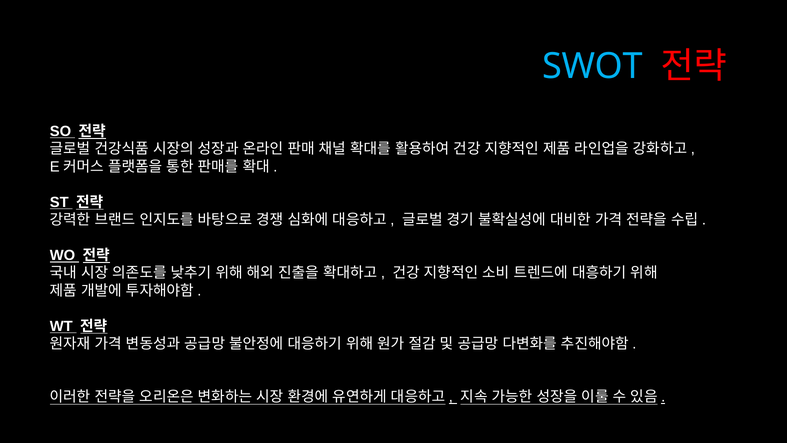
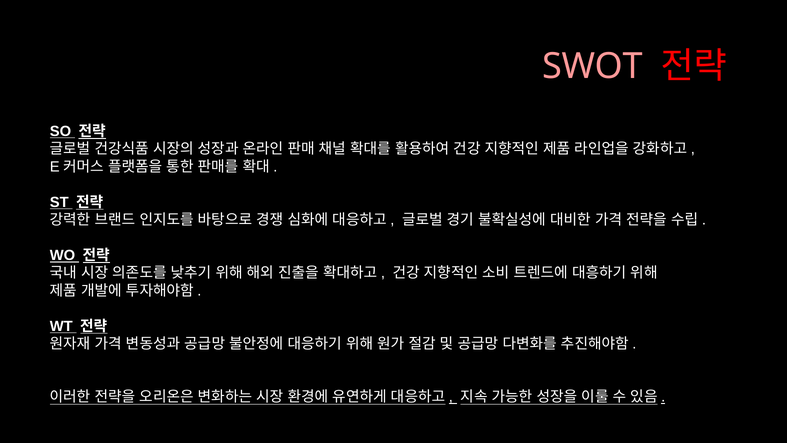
SWOT colour: light blue -> pink (593, 66)
